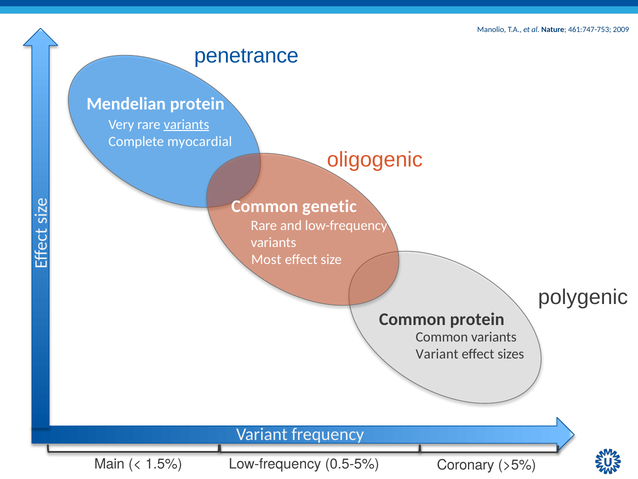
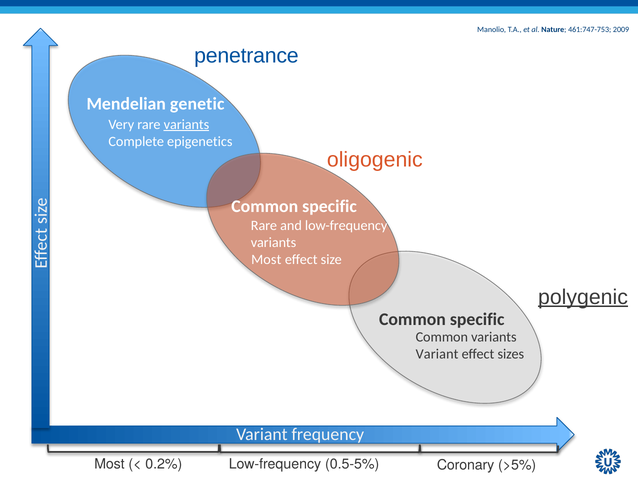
Mendelian protein: protein -> genetic (197, 104)
myocardial: myocardial -> epigenetics (200, 141)
genetic: genetic -> specific (330, 206)
polygenic underline: none -> present (583, 297)
protein: protein -> specific (477, 319)
Main: Main -> Most (109, 464)
1.5%: 1.5% -> 0.2% (164, 464)
